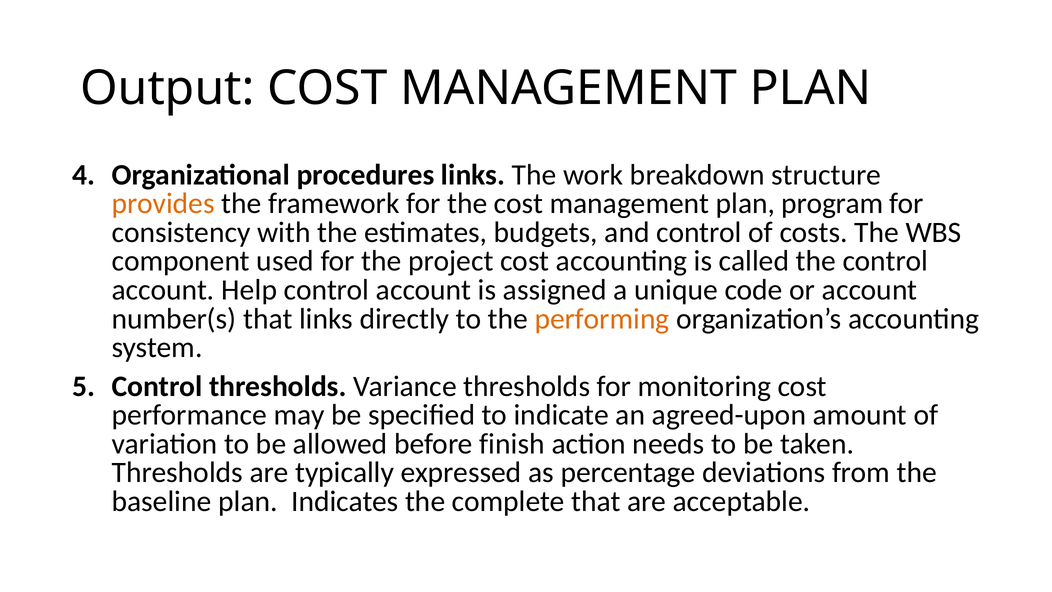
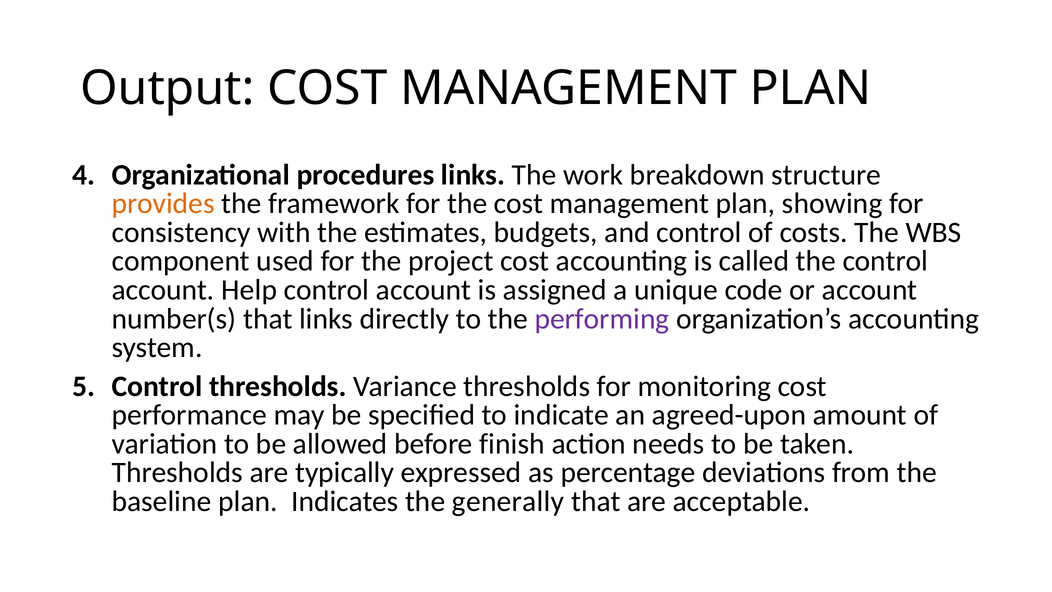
program: program -> showing (832, 204)
performing colour: orange -> purple (602, 319)
complete: complete -> generally (508, 501)
